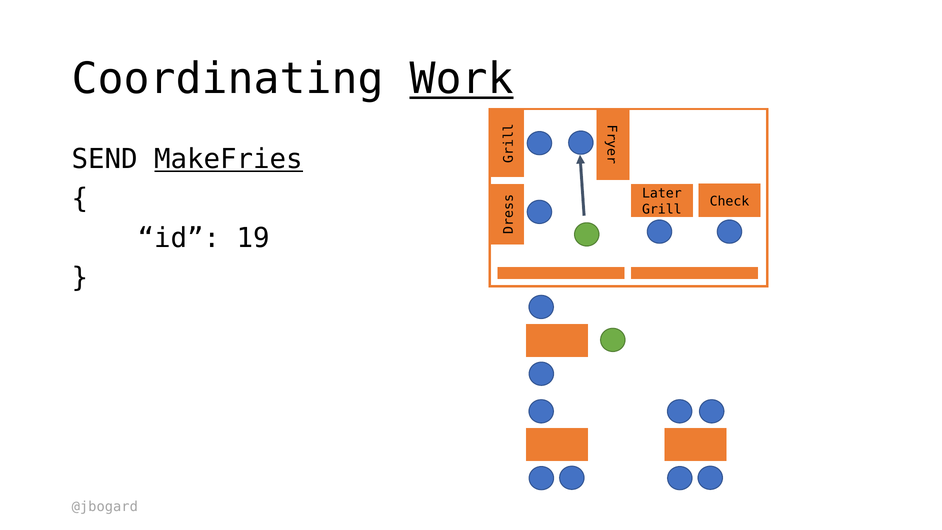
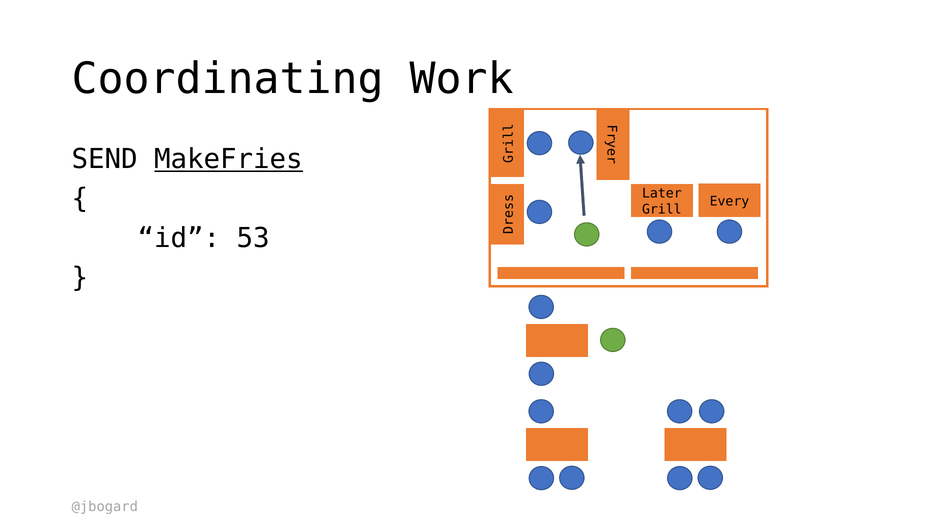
Work underline: present -> none (462, 79)
Check: Check -> Every (729, 201)
19: 19 -> 53 (253, 238)
